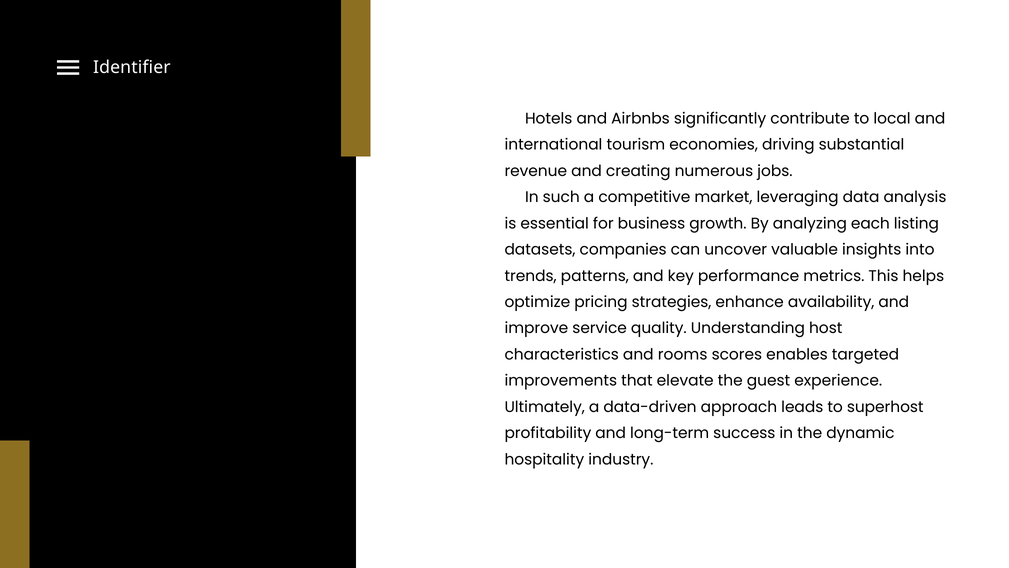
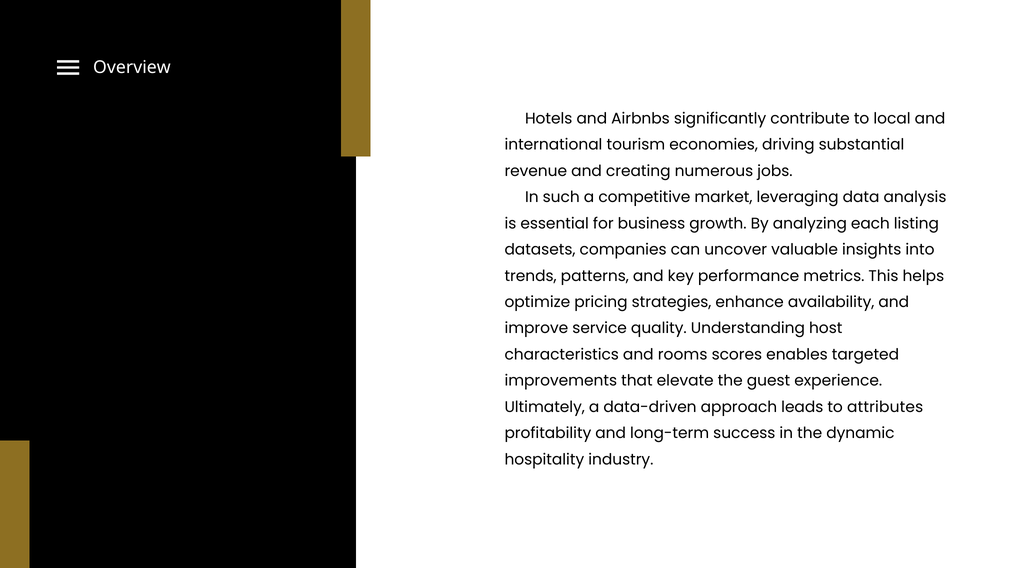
Identifier: Identifier -> Overview (132, 67)
superhost: superhost -> attributes (885, 407)
